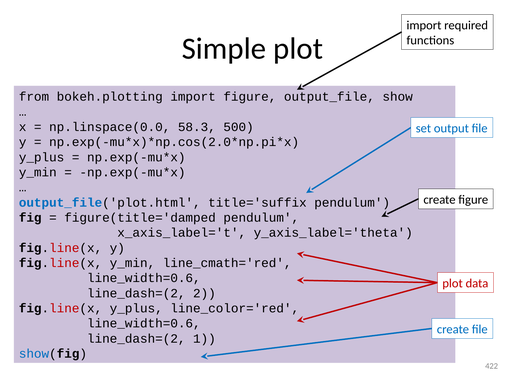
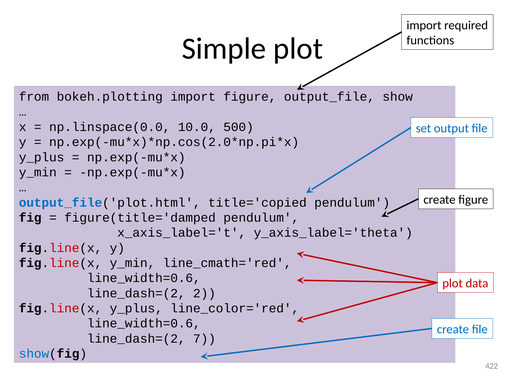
58.3: 58.3 -> 10.0 (197, 127)
title='suffix: title='suffix -> title='copied (257, 203)
1: 1 -> 7 (204, 339)
